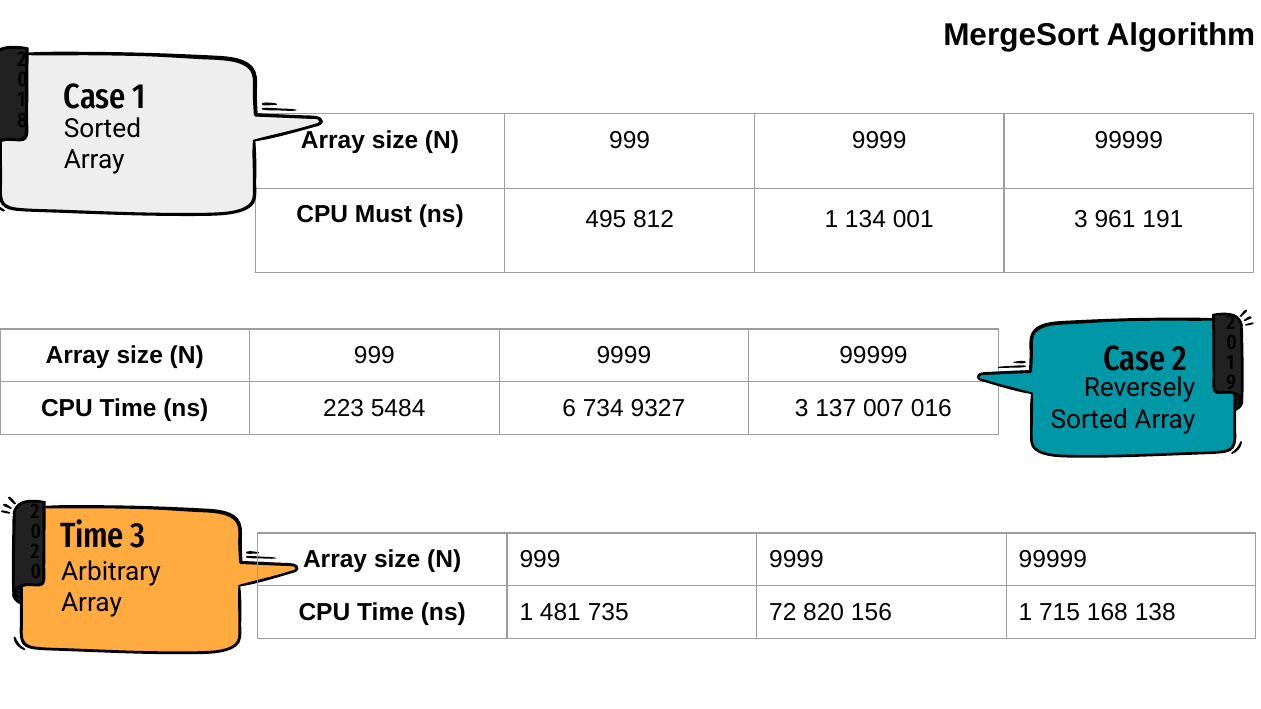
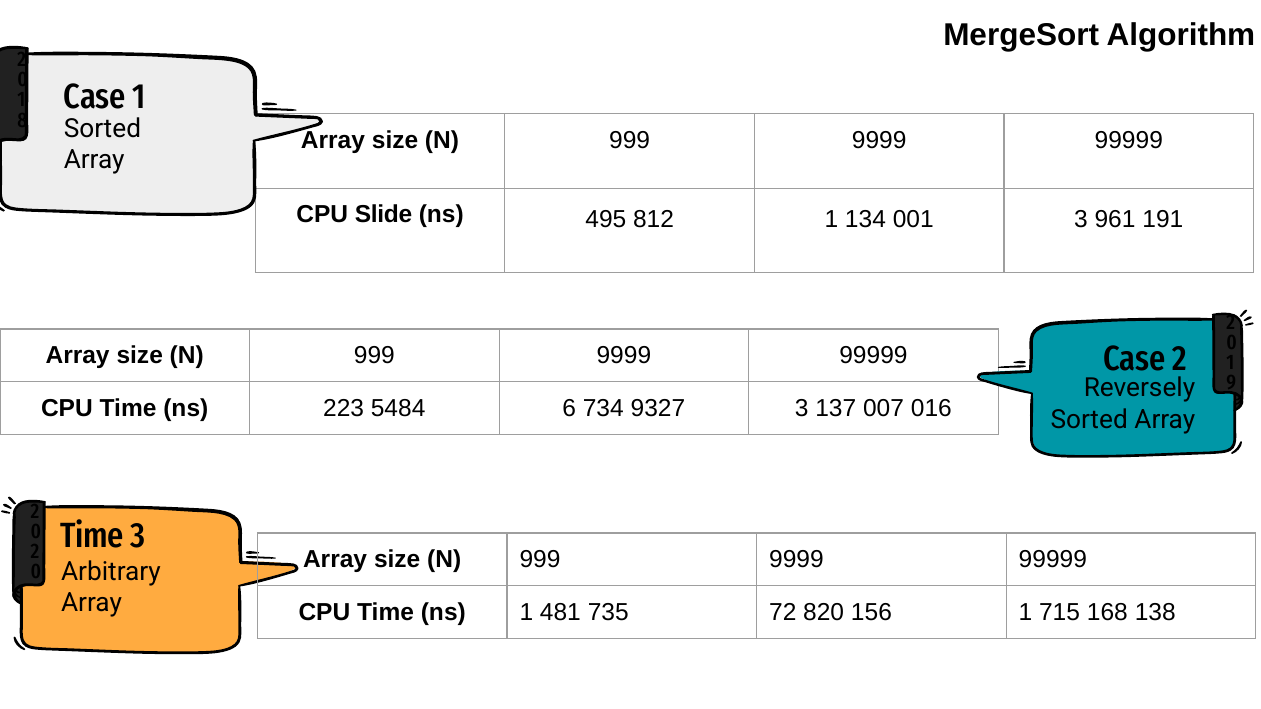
Must: Must -> Slide (384, 215)
